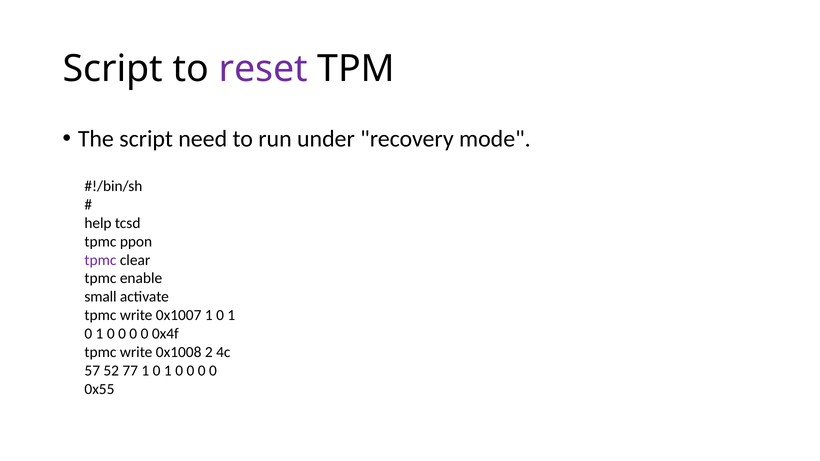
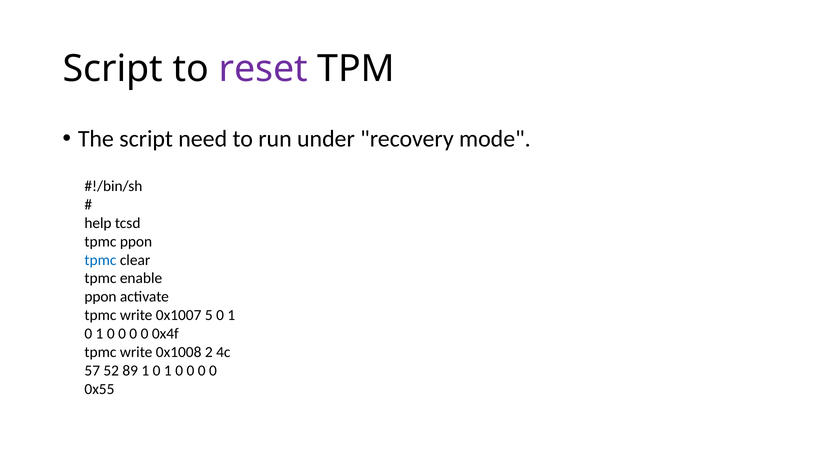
tpmc colour: purple -> blue (100, 260)
small: small -> ppon (100, 297)
0x1007 1: 1 -> 5 (209, 315)
77: 77 -> 89 (130, 371)
